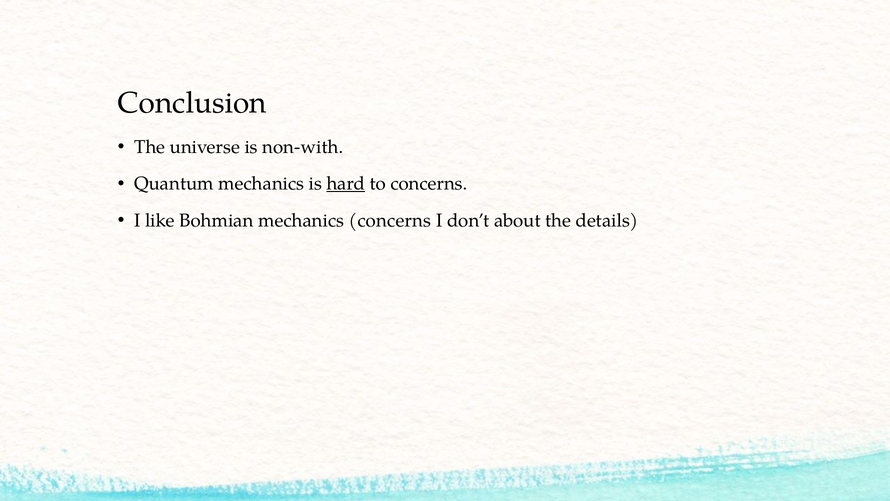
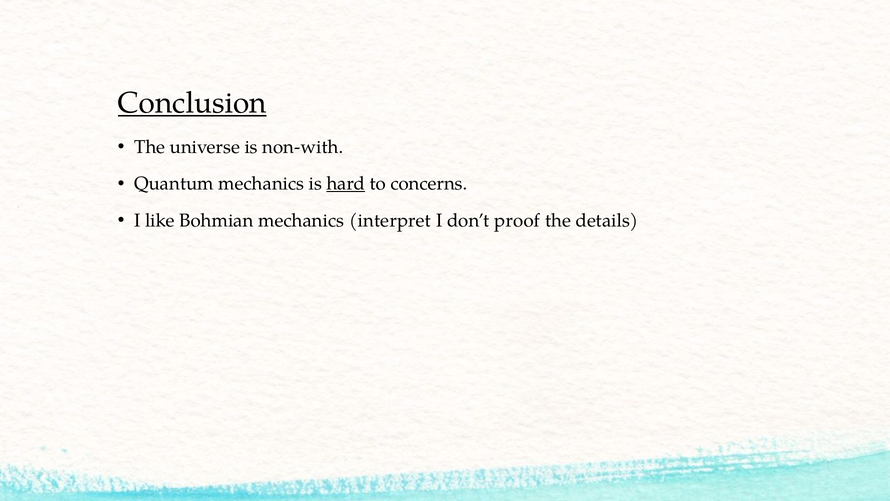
Conclusion underline: none -> present (192, 103)
mechanics concerns: concerns -> interpret (390, 220)
about: about -> proof (517, 220)
